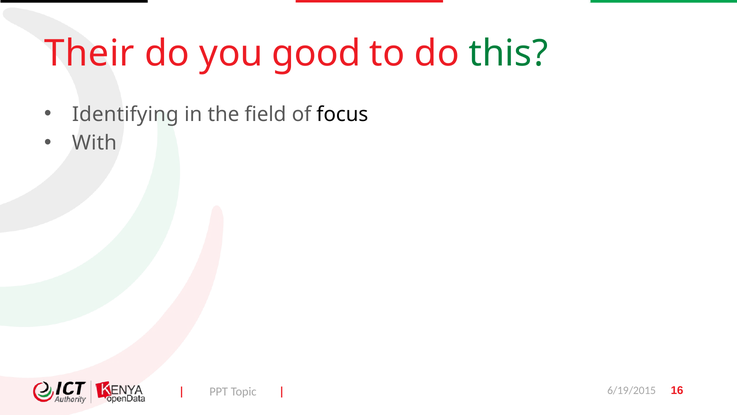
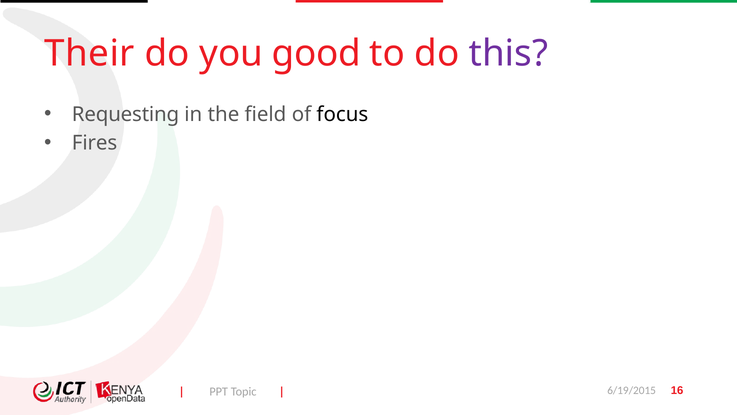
this colour: green -> purple (509, 54)
Identifying: Identifying -> Requesting (126, 114)
With: With -> Fires (95, 143)
